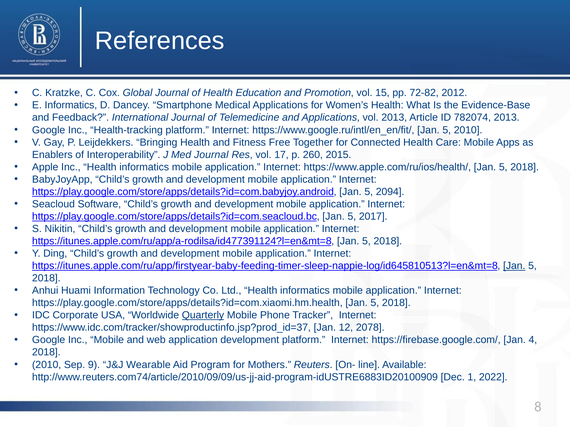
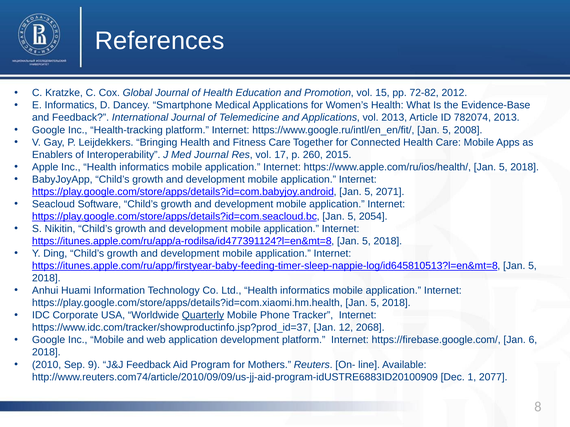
5 2010: 2010 -> 2008 (468, 130)
Fitness Free: Free -> Care (280, 142)
2094: 2094 -> 2071 (390, 192)
2017: 2017 -> 2054 (373, 217)
Jan underline: present -> none (514, 266)
2078: 2078 -> 2068 (370, 328)
4: 4 -> 6 (533, 340)
J&J Wearable: Wearable -> Feedback (149, 365)
2022: 2022 -> 2077 (493, 377)
